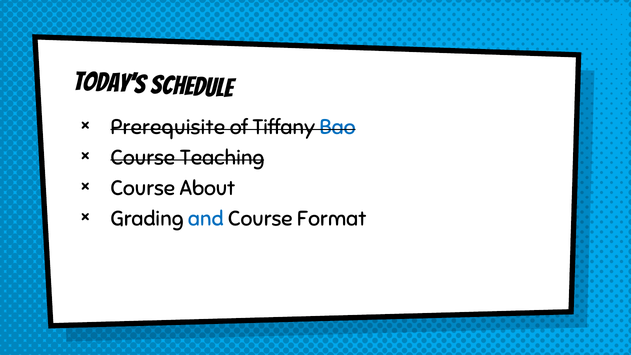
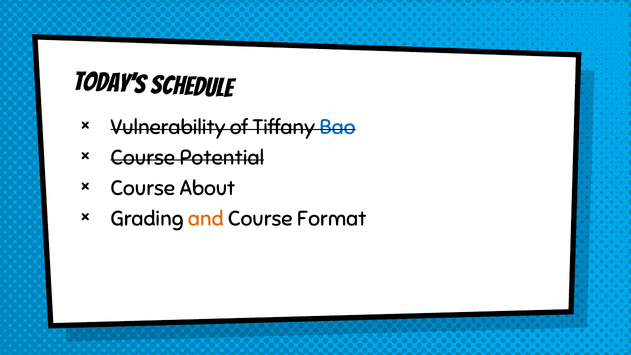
Prerequisite: Prerequisite -> Vulnerability (168, 127)
Teaching: Teaching -> Potential (222, 158)
and colour: blue -> orange (206, 219)
